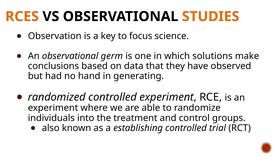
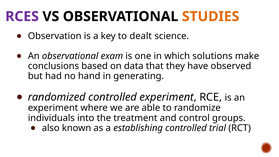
RCES colour: orange -> purple (22, 16)
focus: focus -> dealt (141, 36)
germ: germ -> exam (112, 56)
